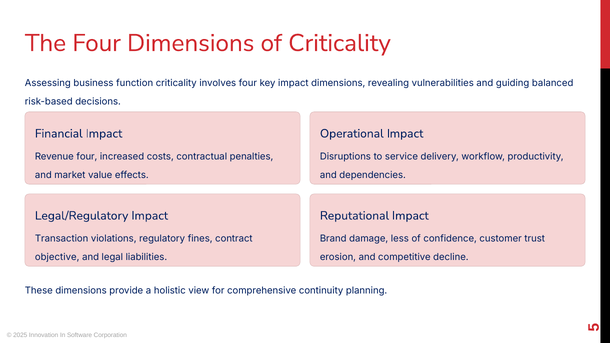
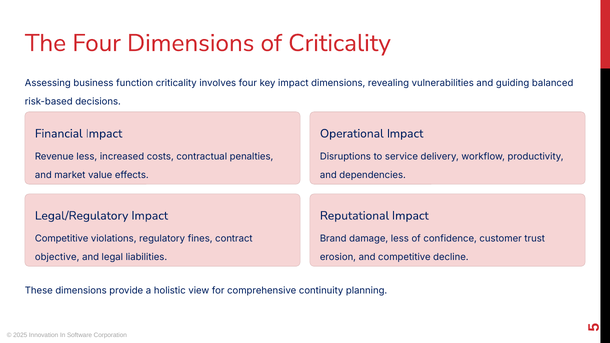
Revenue four: four -> less (87, 156)
Transaction: Transaction -> Competitive (62, 239)
